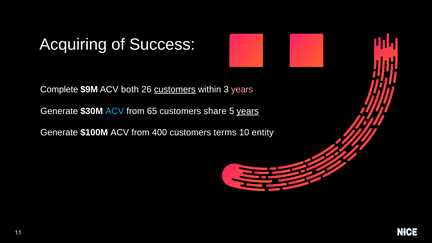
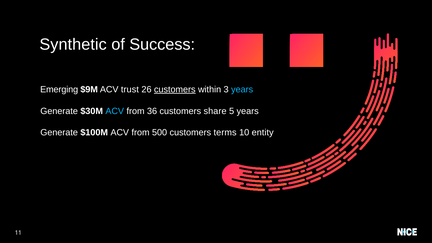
Acquiring: Acquiring -> Synthetic (73, 44)
Complete: Complete -> Emerging (59, 89)
both: both -> trust (130, 89)
years colour: pink -> light blue (242, 89)
65: 65 -> 36 (152, 111)
years underline: present -> none (248, 111)
400: 400 -> 500 (160, 133)
